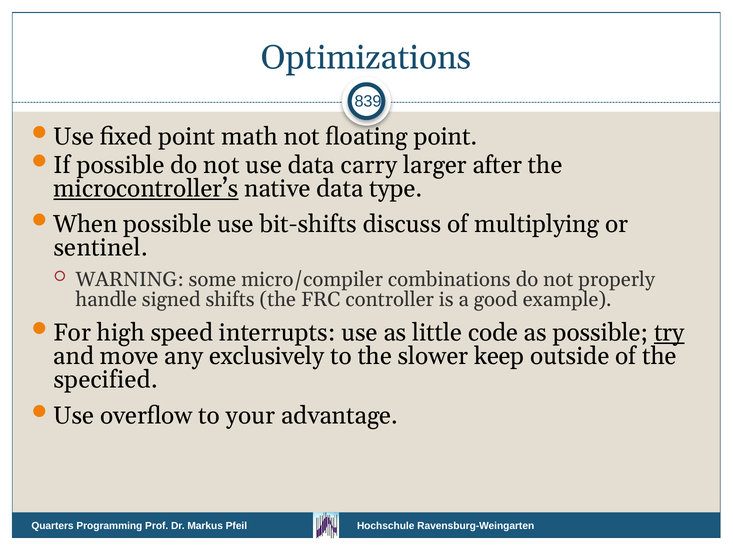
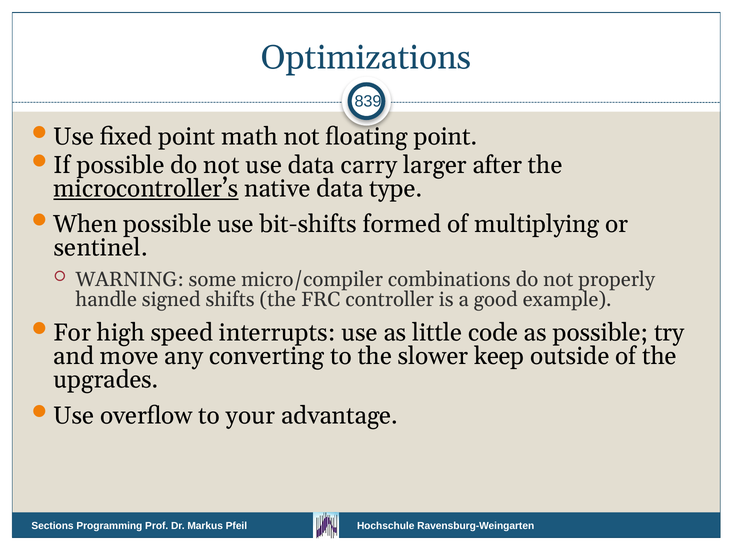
discuss: discuss -> formed (402, 224)
try underline: present -> none (669, 333)
exclusively: exclusively -> converting (267, 356)
specified: specified -> upgrades (106, 380)
Quarters: Quarters -> Sections (53, 526)
